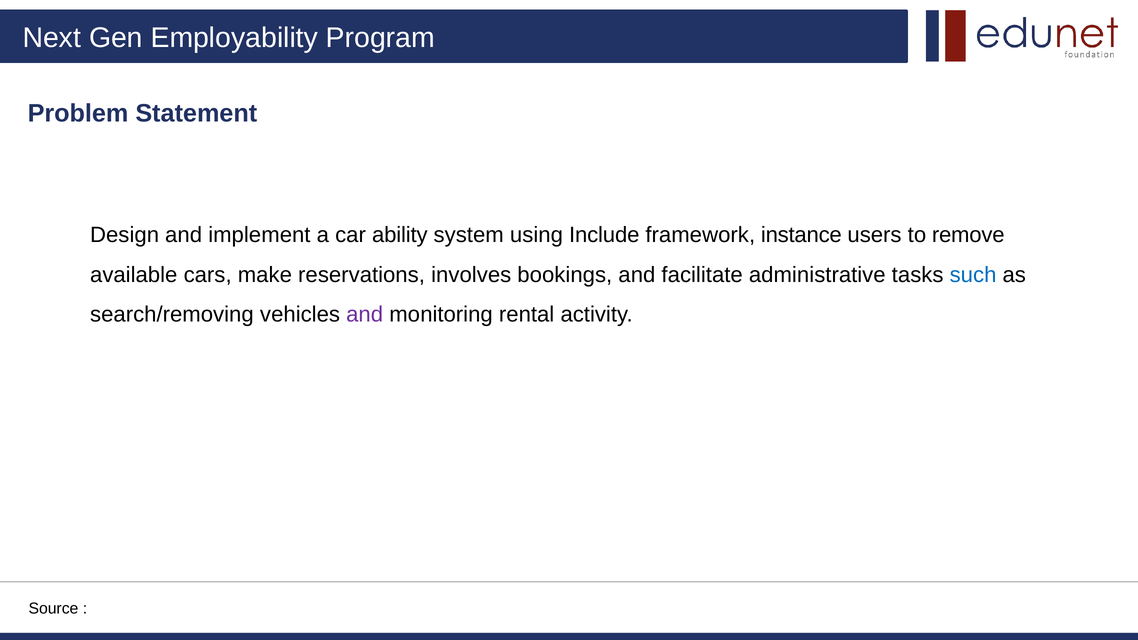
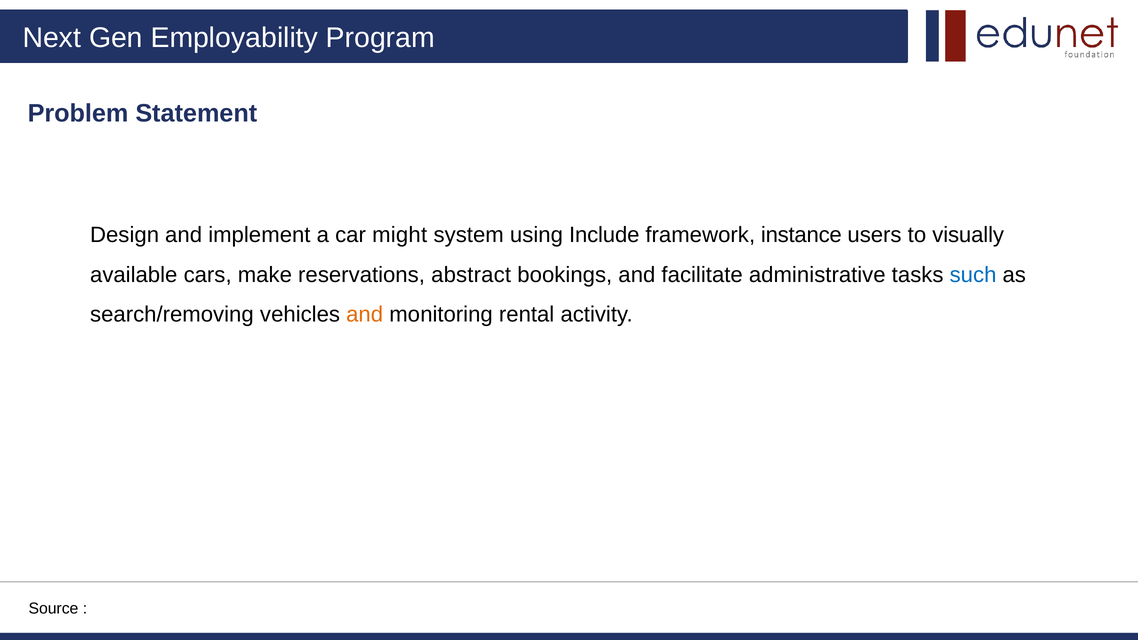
ability: ability -> might (400, 235)
remove: remove -> visually (968, 235)
involves: involves -> abstract (471, 275)
and colour: purple -> orange (365, 315)
